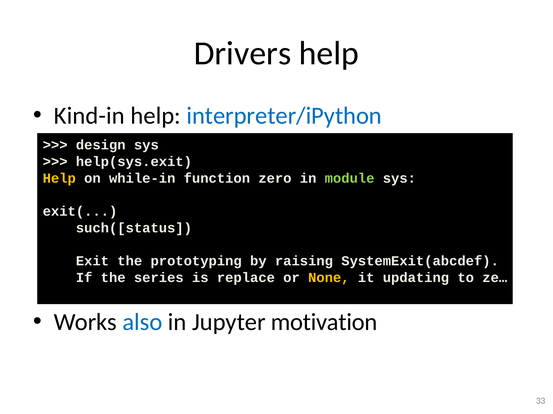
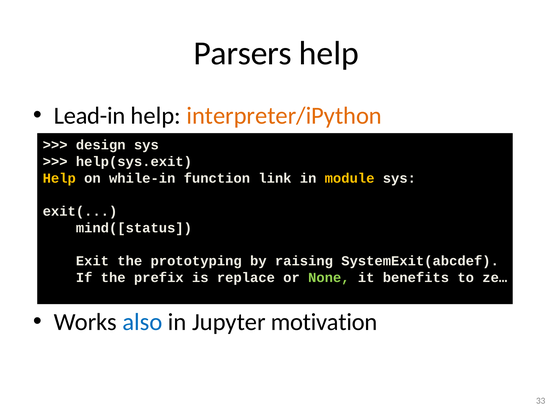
Drivers: Drivers -> Parsers (243, 54)
Kind-in: Kind-in -> Lead-in (90, 116)
interpreter/iPython colour: blue -> orange (284, 116)
zero: zero -> link (275, 178)
module colour: light green -> yellow (350, 178)
such([status: such([status -> mind([status (134, 228)
series: series -> prefix (159, 278)
None colour: yellow -> light green (329, 278)
updating: updating -> benefits (416, 278)
